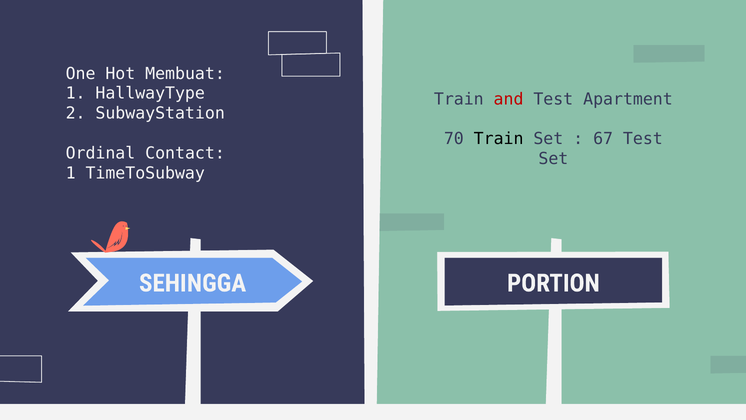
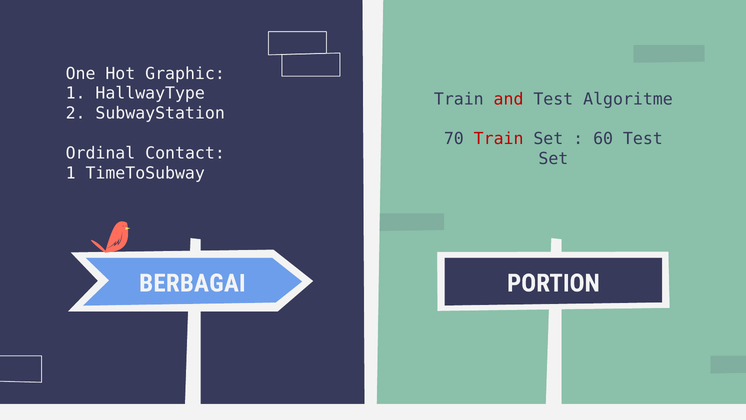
Membuat: Membuat -> Graphic (185, 73)
Apartment: Apartment -> Algoritme (628, 99)
Train colour: black -> red (499, 139)
67: 67 -> 60 (603, 139)
SEHINGGA: SEHINGGA -> BERBAGAI (193, 283)
